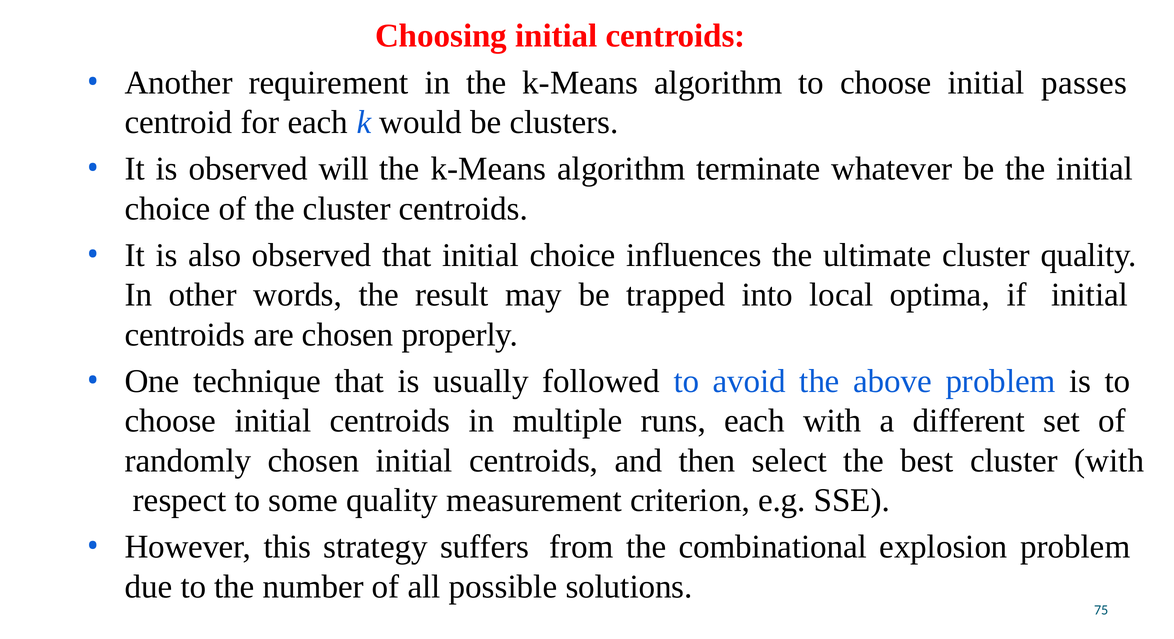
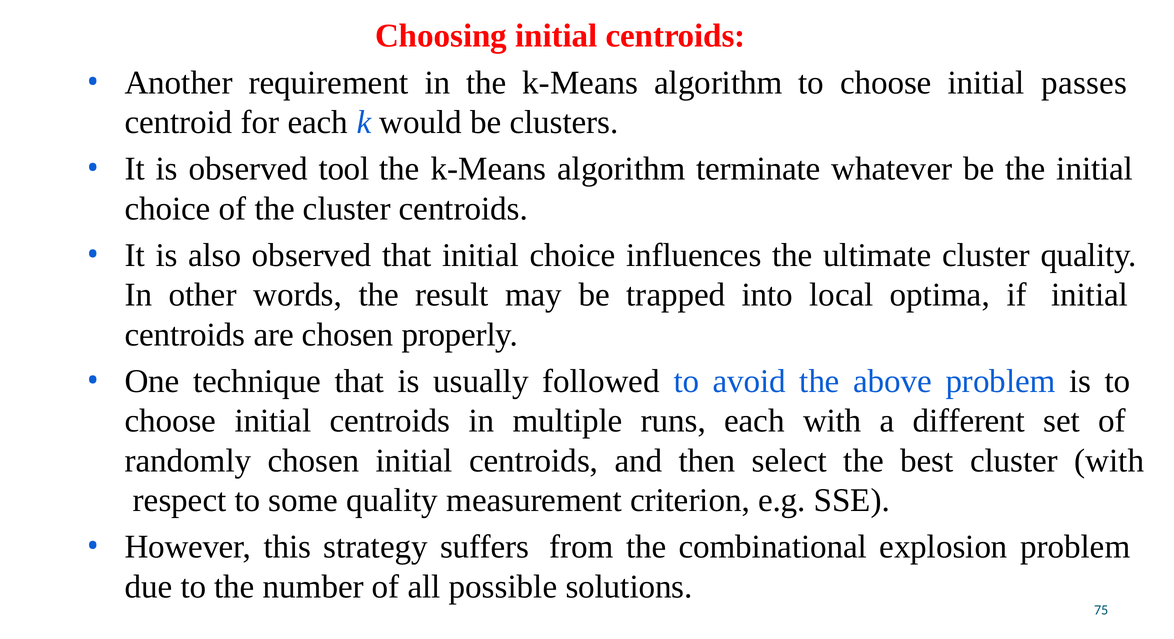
will: will -> tool (344, 169)
